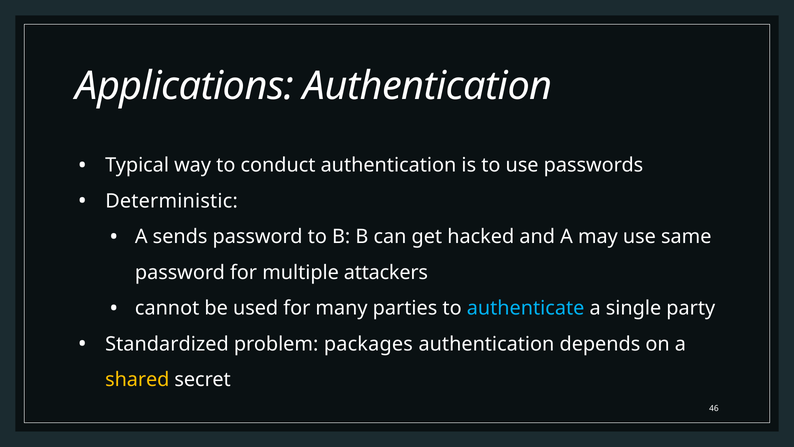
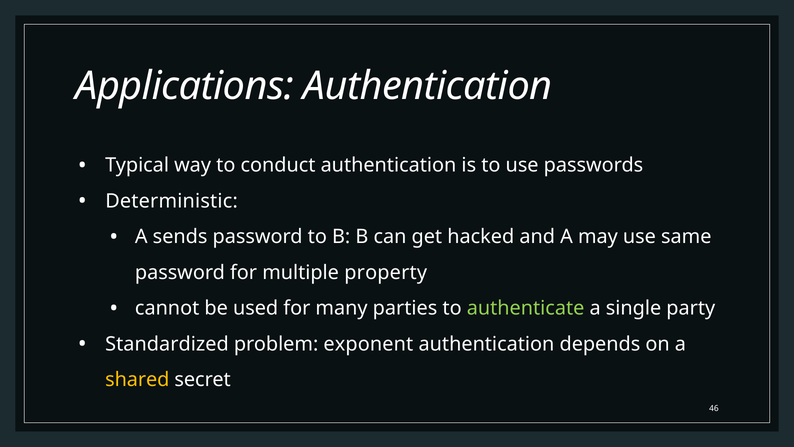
attackers: attackers -> property (386, 272)
authenticate colour: light blue -> light green (526, 308)
packages: packages -> exponent (368, 344)
